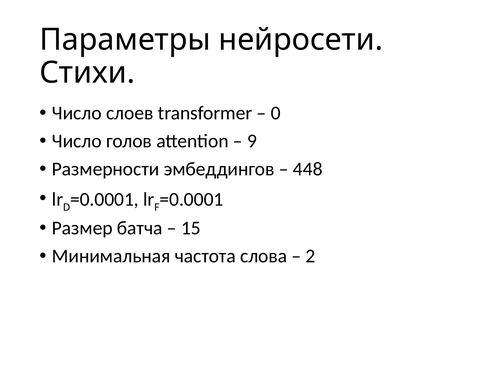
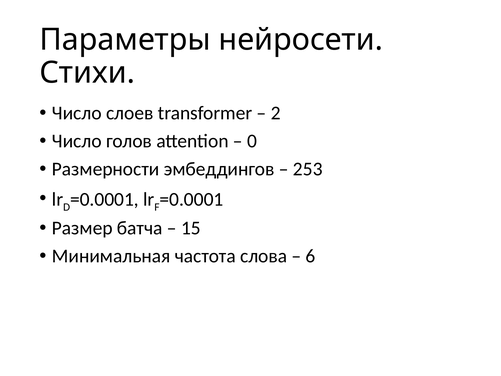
0: 0 -> 2 (276, 113)
9: 9 -> 0 (252, 141)
448: 448 -> 253 (308, 169)
2: 2 -> 6 (311, 256)
